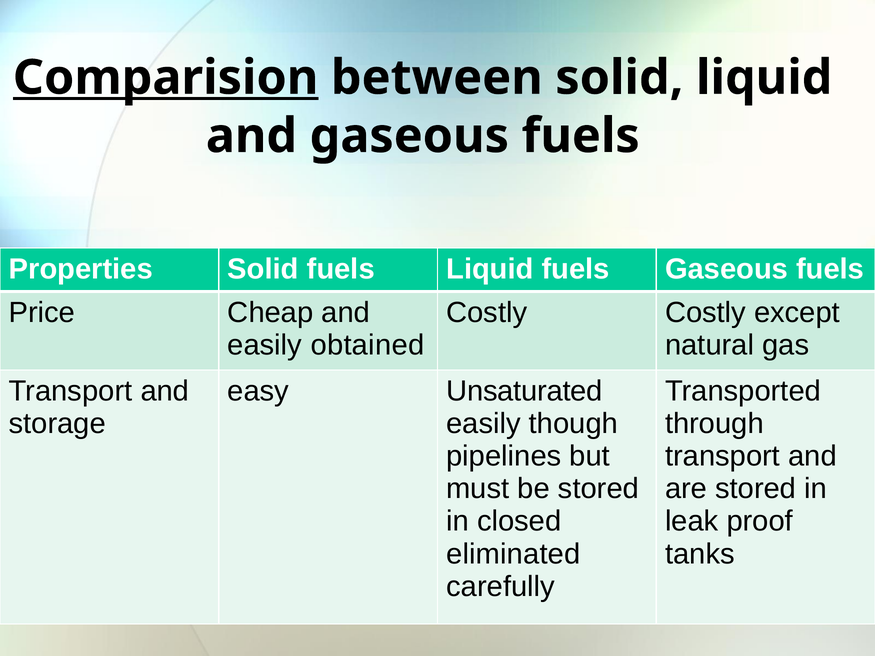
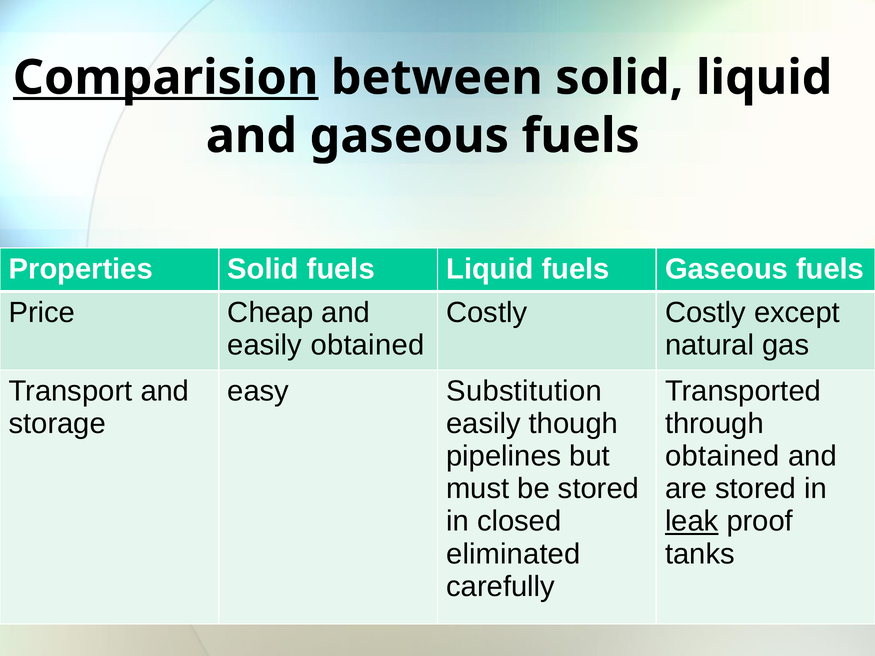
Unsaturated: Unsaturated -> Substitution (524, 391)
transport: transport -> obtained (722, 457)
leak underline: none -> present (692, 522)
